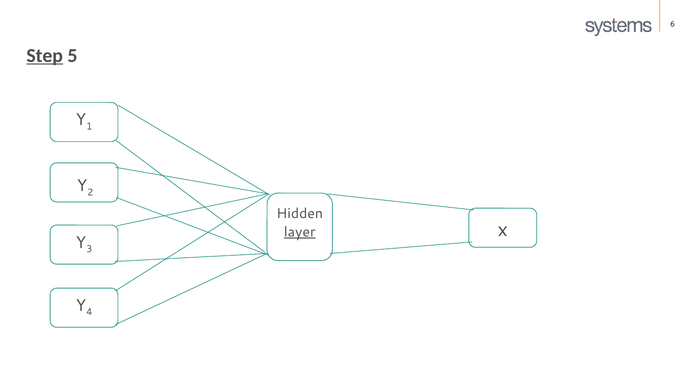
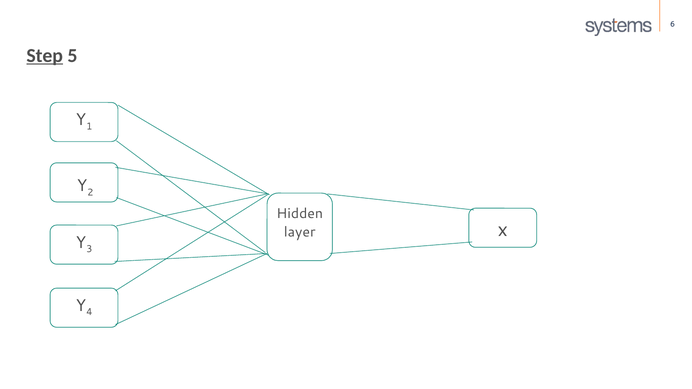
layer underline: present -> none (300, 232)
